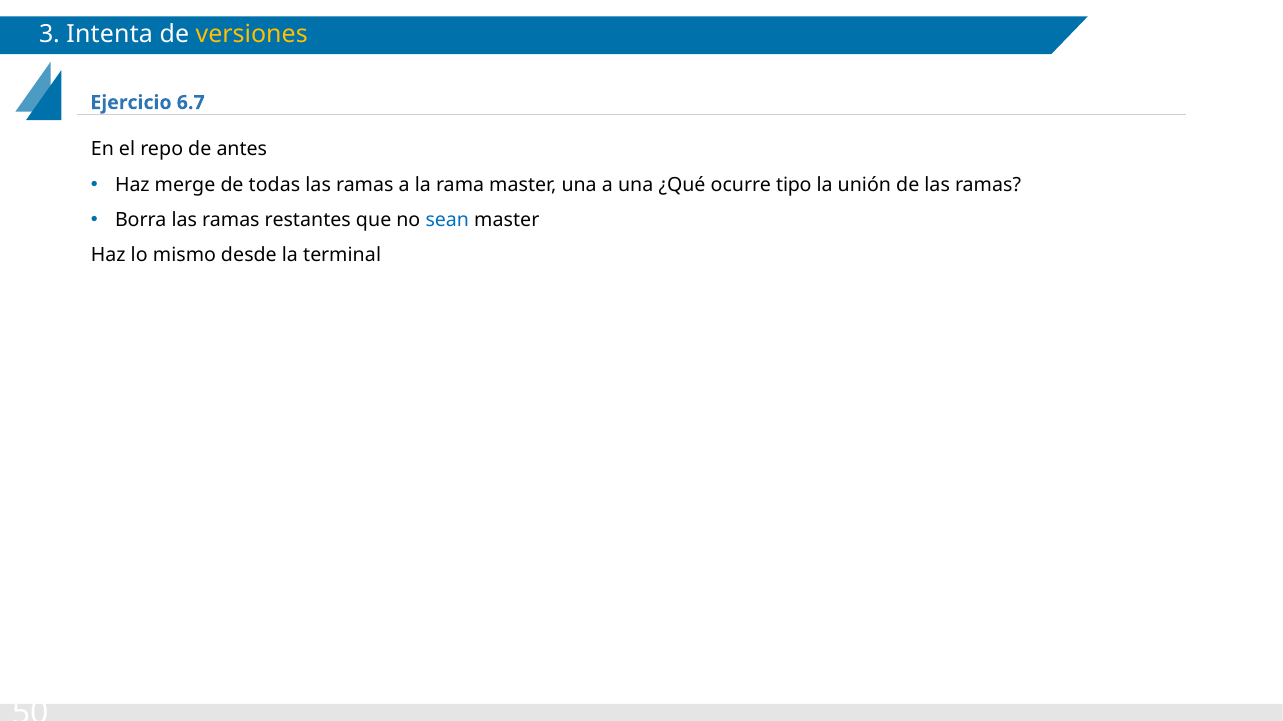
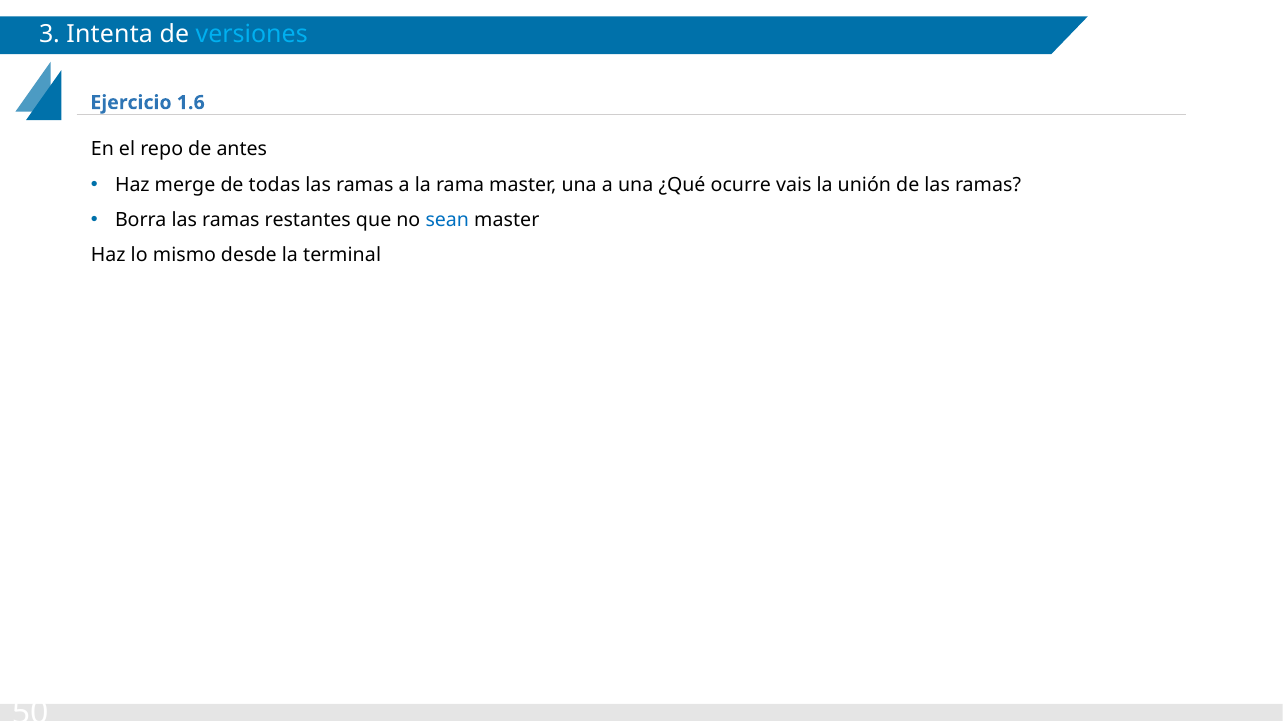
versiones colour: yellow -> light blue (252, 35)
6.7: 6.7 -> 1.6 (191, 103)
tipo: tipo -> vais (794, 185)
